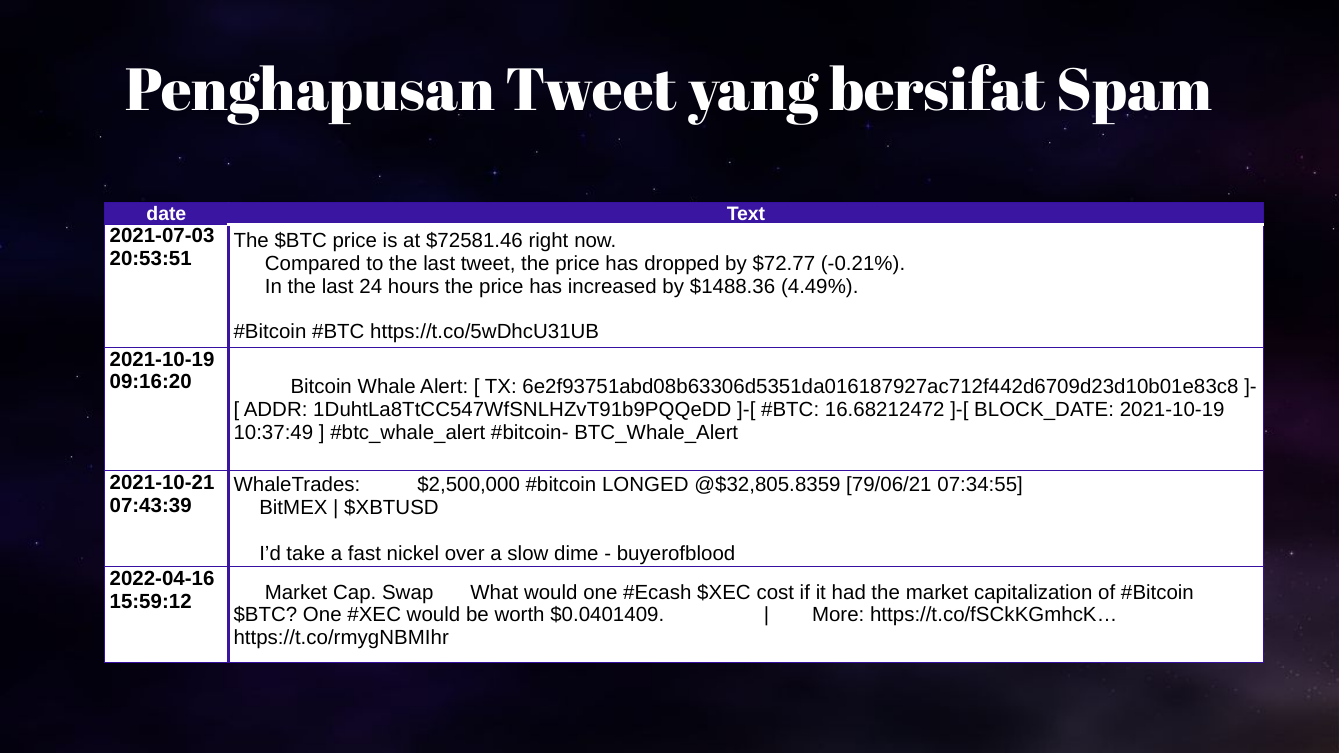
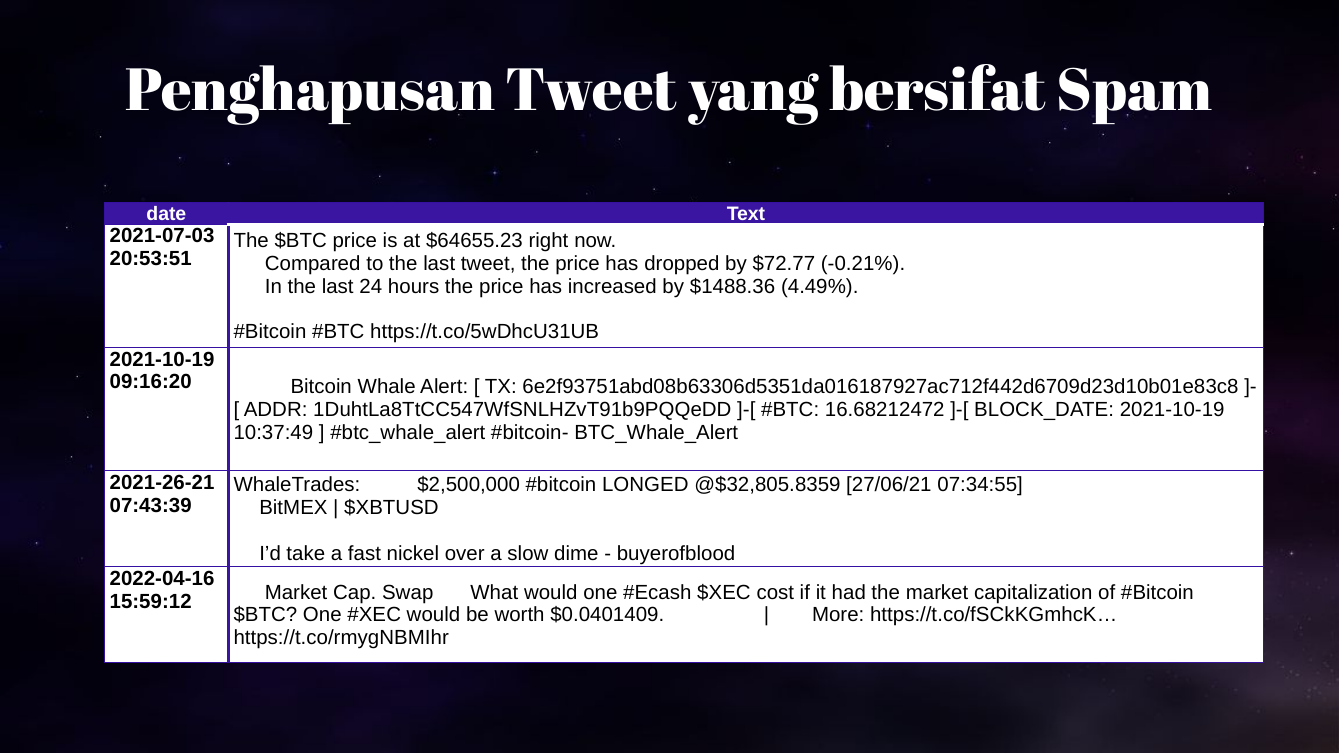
$72581.46: $72581.46 -> $64655.23 (474, 241)
2021-10-21: 2021-10-21 -> 2021-26-21 (162, 483)
79/06/21: 79/06/21 -> 27/06/21 (889, 485)
